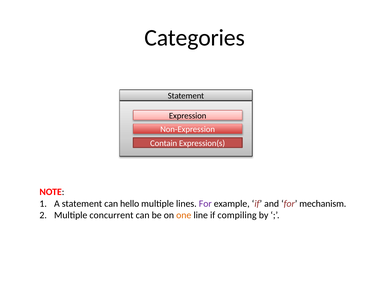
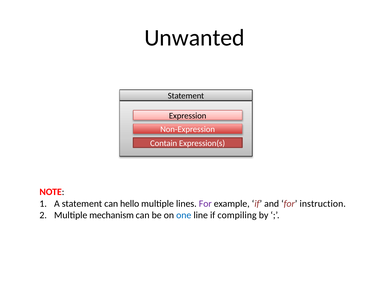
Categories: Categories -> Unwanted (194, 38)
mechanism: mechanism -> instruction (323, 203)
concurrent: concurrent -> mechanism (112, 215)
one colour: orange -> blue (184, 215)
